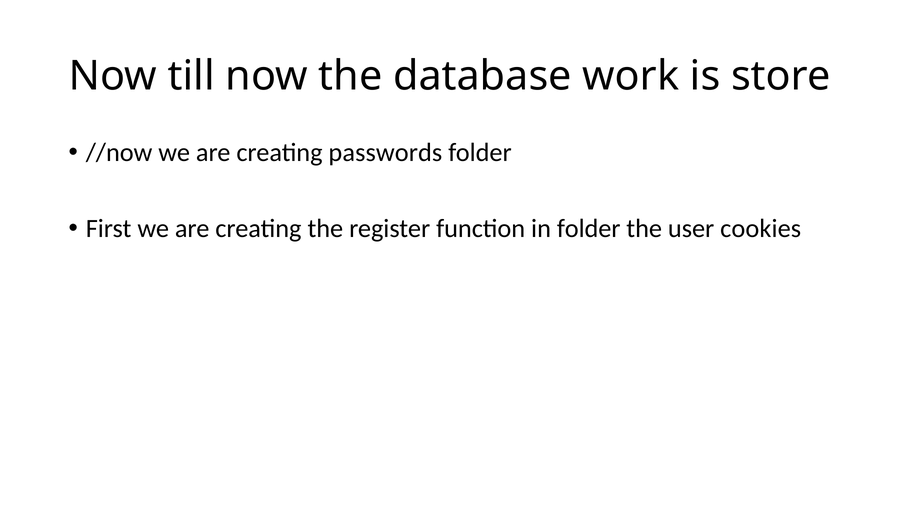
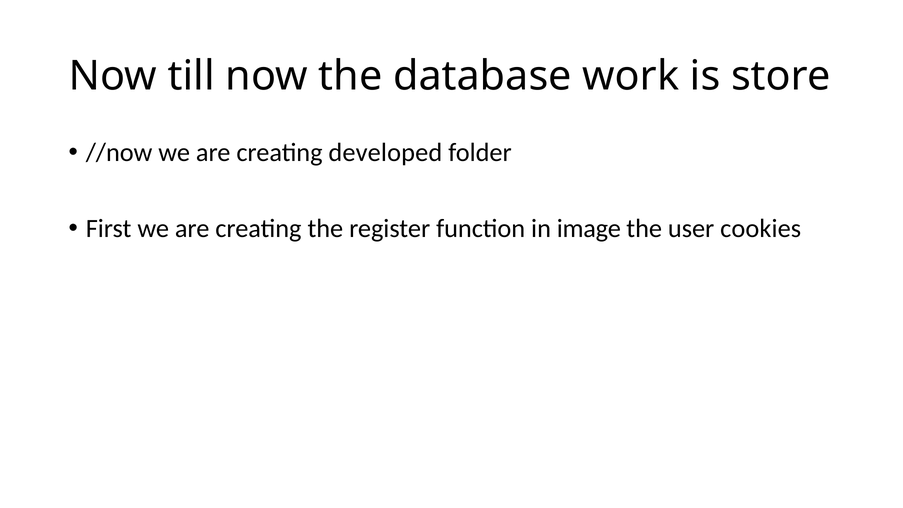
passwords: passwords -> developed (385, 153)
in folder: folder -> image (589, 228)
